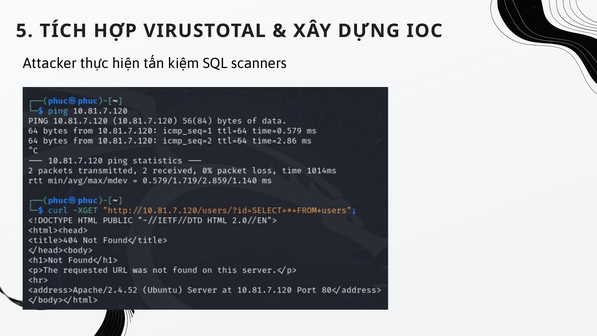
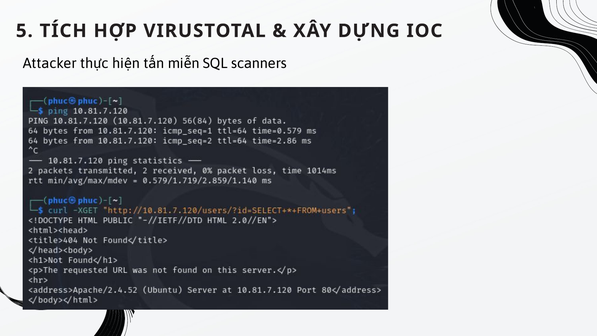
kiệm: kiệm -> miễn (184, 63)
